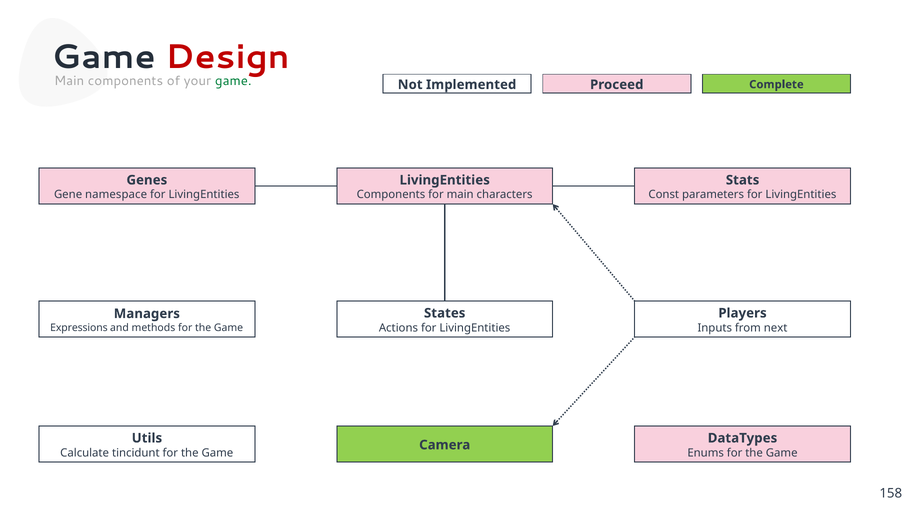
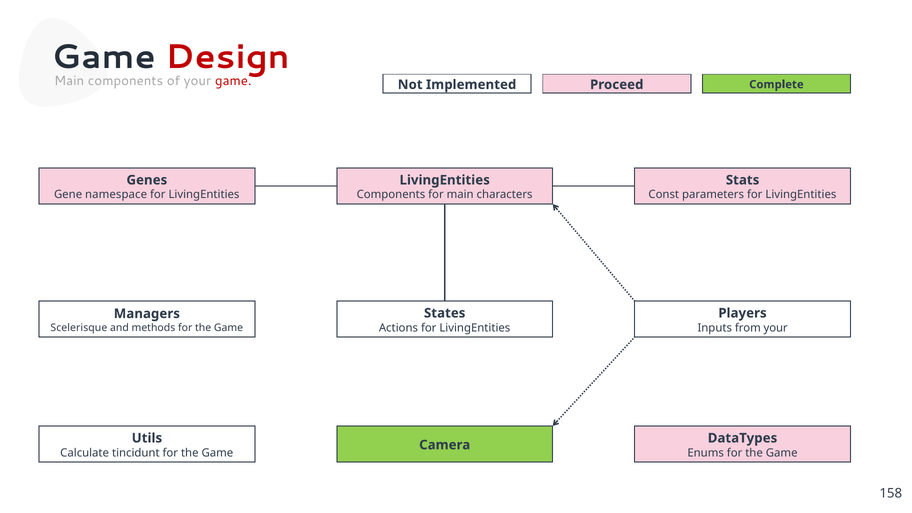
game colour: green -> red (233, 81)
from next: next -> your (776, 328)
Expressions: Expressions -> Scelerisque (79, 328)
